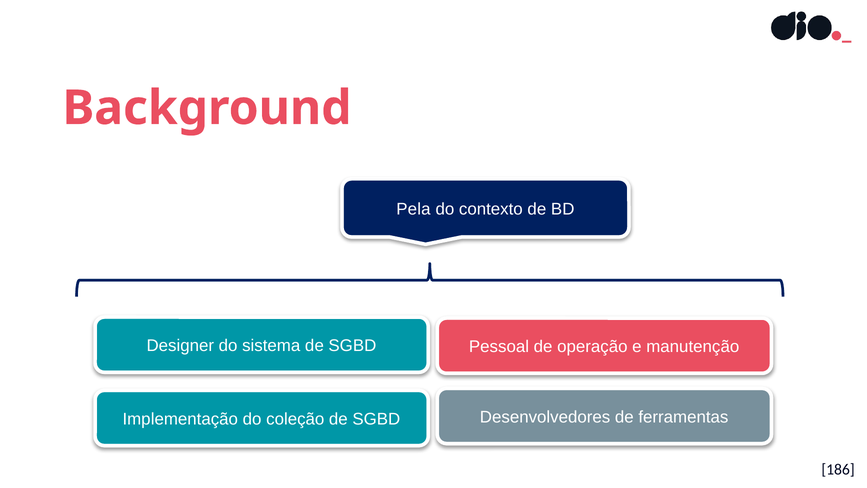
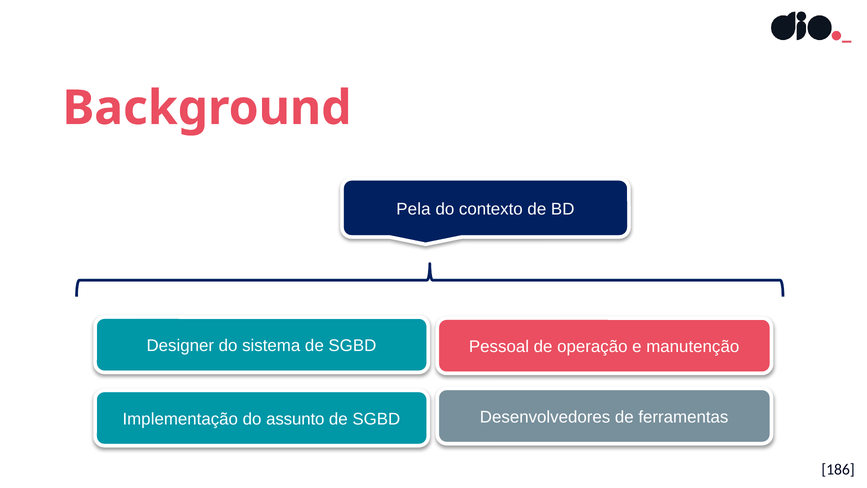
coleção: coleção -> assunto (295, 419)
